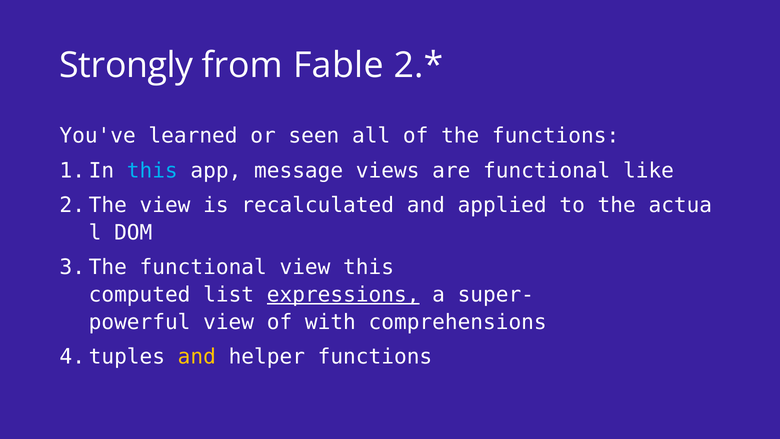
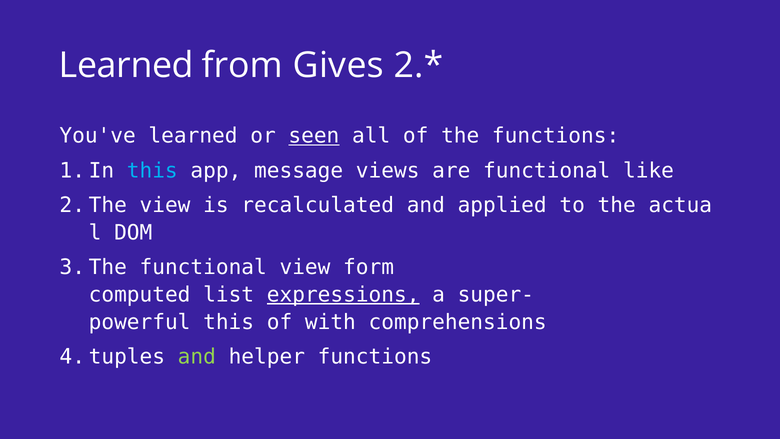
Strongly: Strongly -> Learned (126, 66)
Fable: Fable -> Gives (338, 66)
seen underline: none -> present (314, 136)
view this: this -> form (369, 267)
view: view -> this (229, 322)
and colour: yellow -> light green (197, 357)
